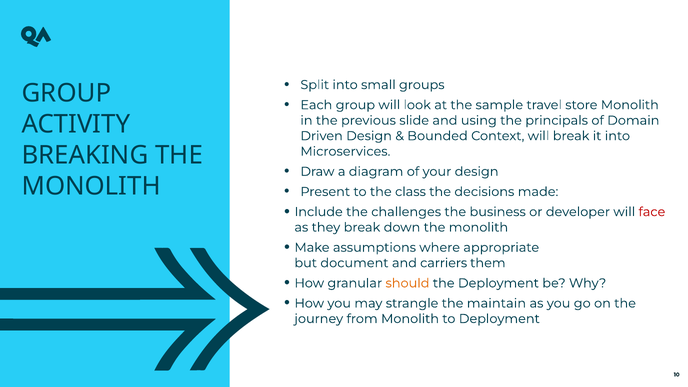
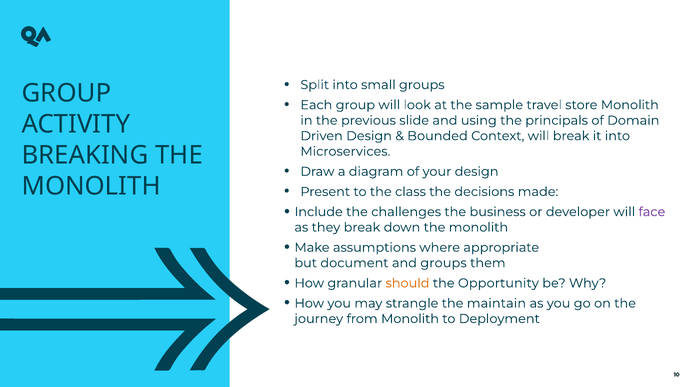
face colour: red -> purple (652, 212)
and carriers: carriers -> groups (444, 263)
the Deployment: Deployment -> Opportunity (498, 283)
